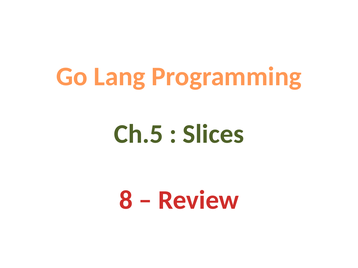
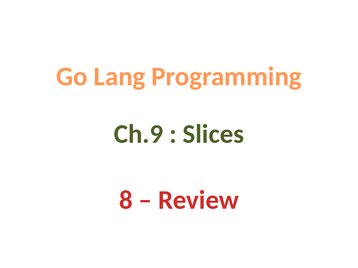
Ch.5: Ch.5 -> Ch.9 (139, 134)
